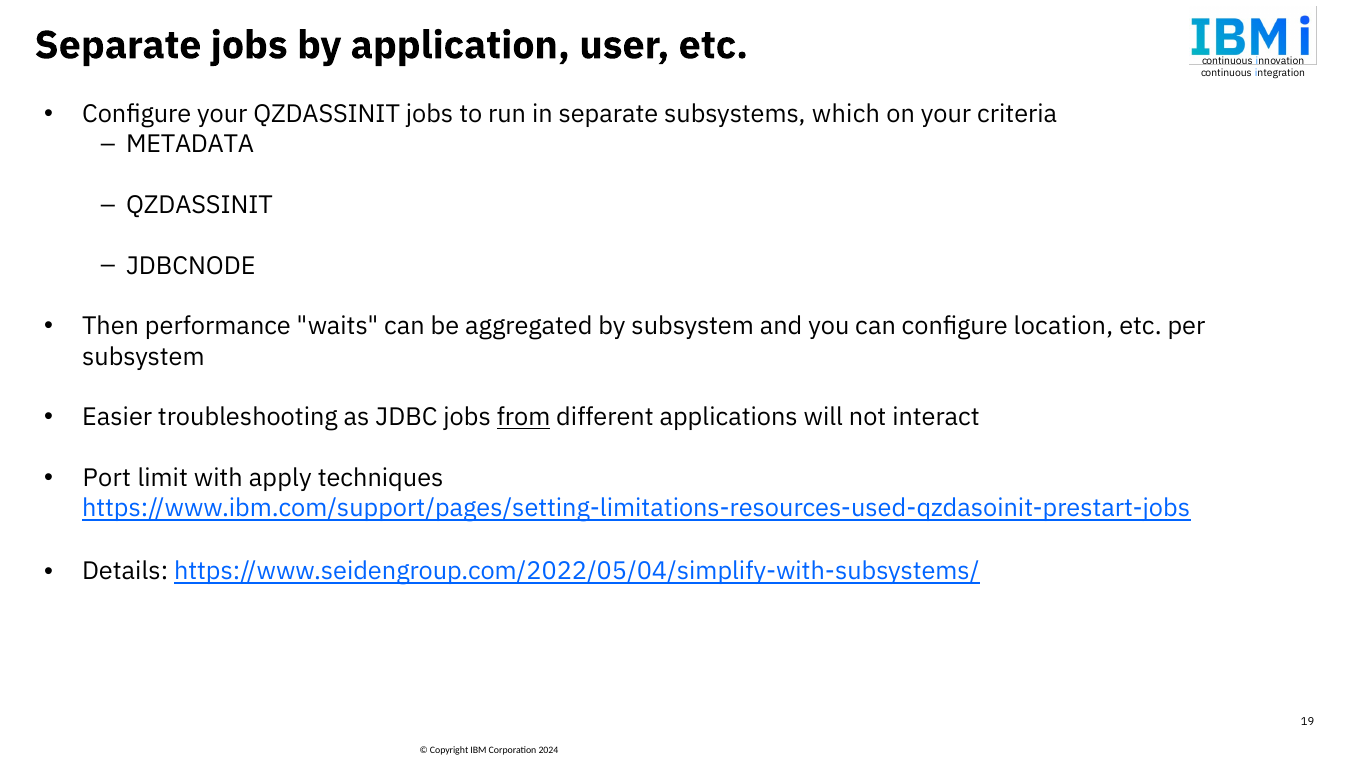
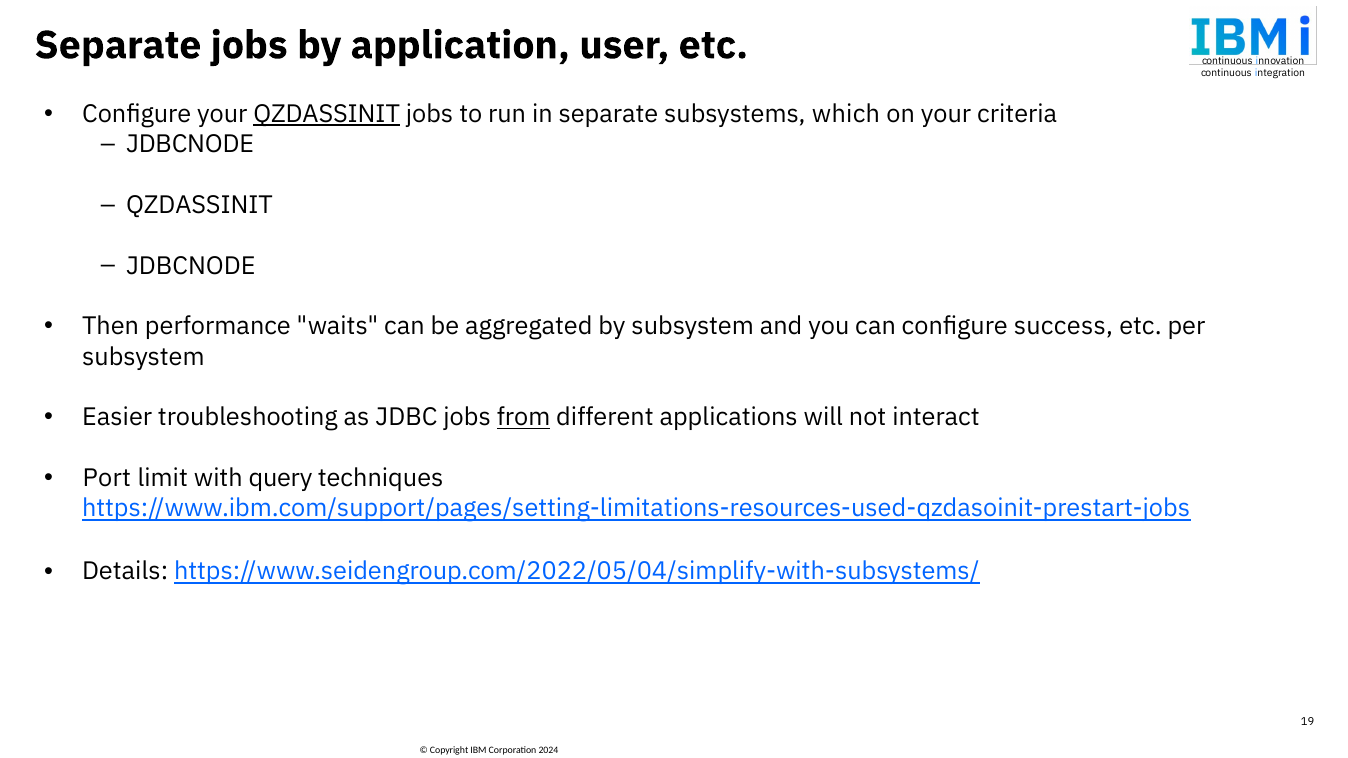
QZDASSINIT underline: none -> present (327, 114)
METADATA: METADATA -> JDBCNODE (190, 145)
location: location -> success (1063, 327)
apply: apply -> query (280, 478)
